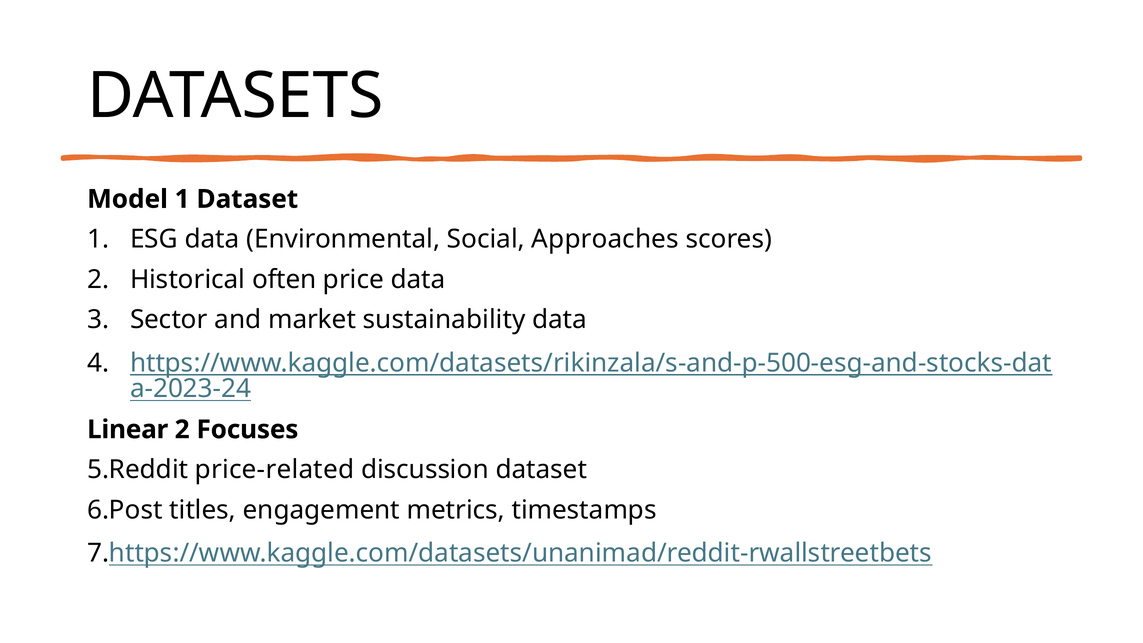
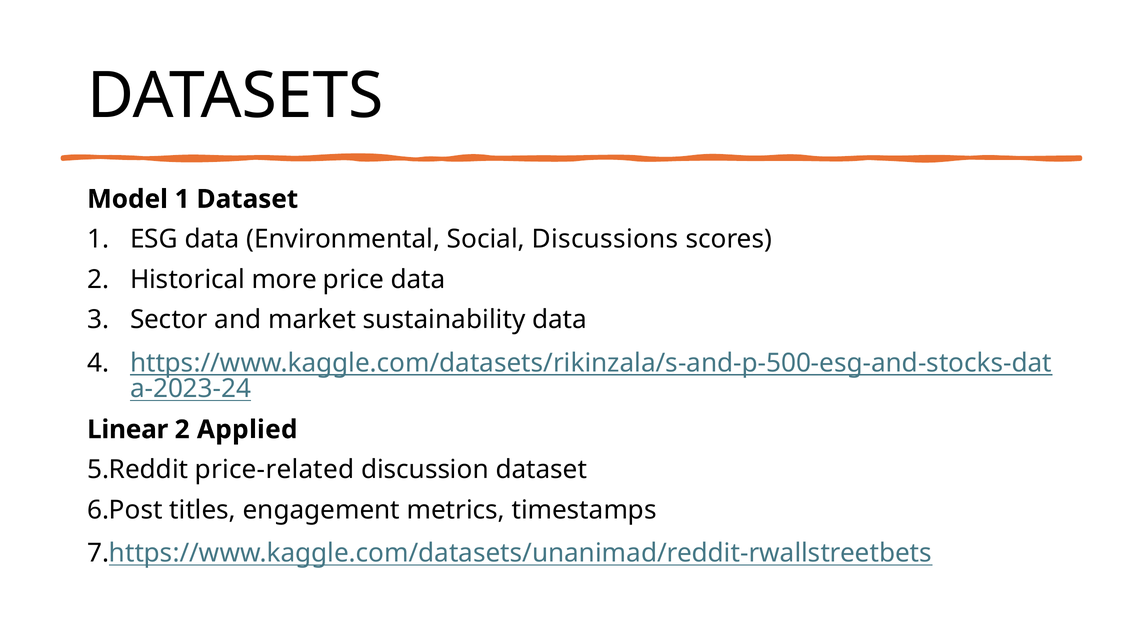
Approaches: Approaches -> Discussions (605, 239)
often: often -> more (284, 279)
Focuses: Focuses -> Applied (247, 430)
